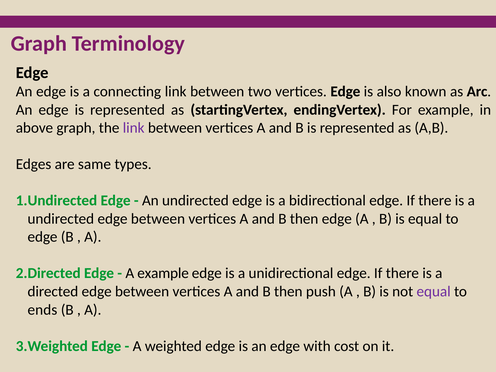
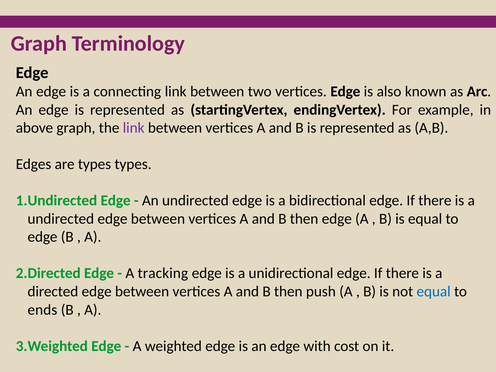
are same: same -> types (95, 164)
A example: example -> tracking (163, 273)
equal colour: purple -> blue (434, 292)
